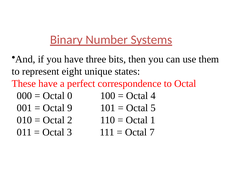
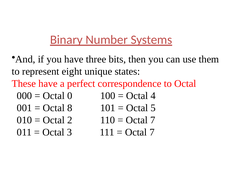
9: 9 -> 8 (70, 108)
1: 1 -> 7 (153, 120)
